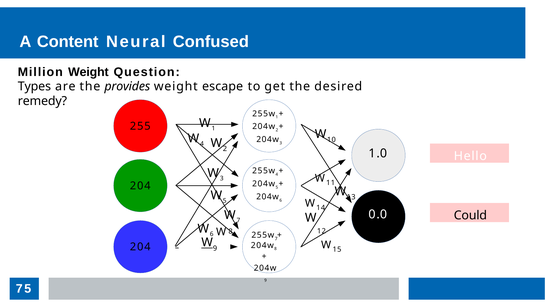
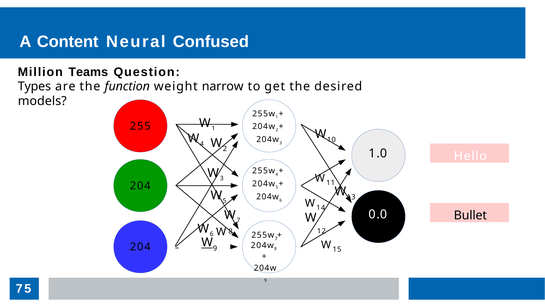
Million Weight: Weight -> Teams (88, 72)
provides: provides -> function (127, 86)
escape: escape -> narrow (223, 86)
remedy: remedy -> models (42, 101)
Could: Could -> Bullet (470, 215)
